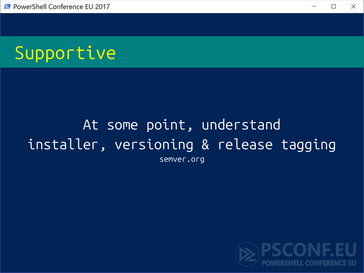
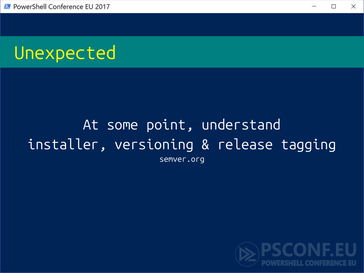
Supportive: Supportive -> Unexpected (65, 53)
